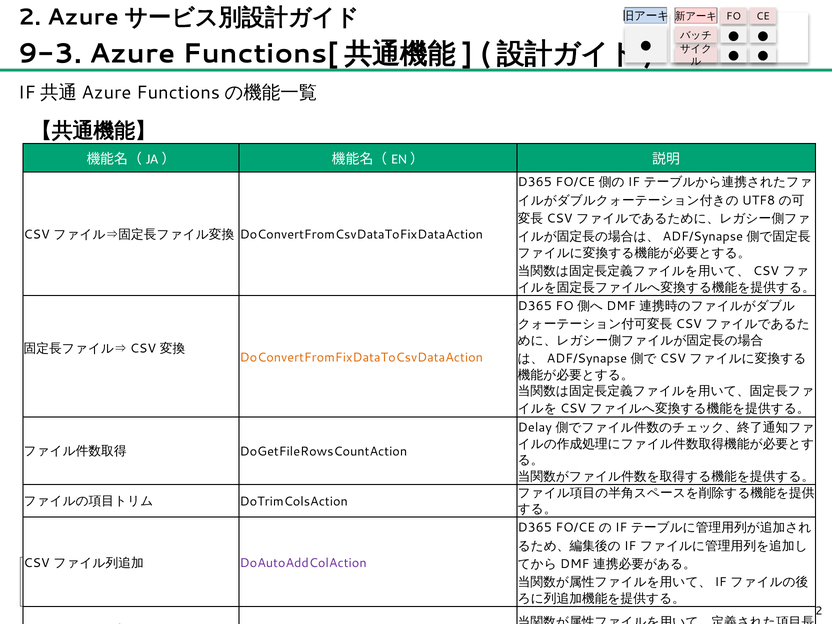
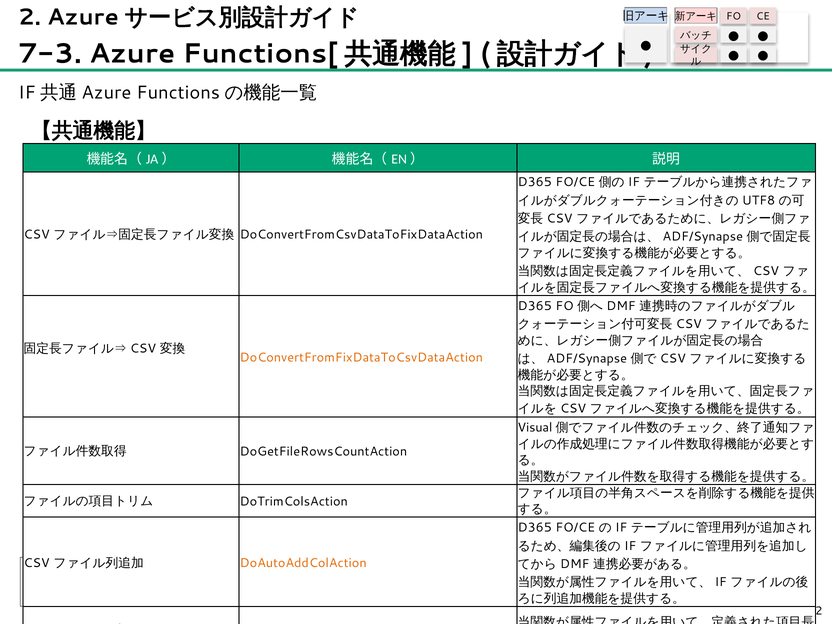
9-3: 9-3 -> 7-3 (50, 54)
Delay: Delay -> Visual (535, 428)
DoAutoAddColAction colour: purple -> orange (303, 563)
